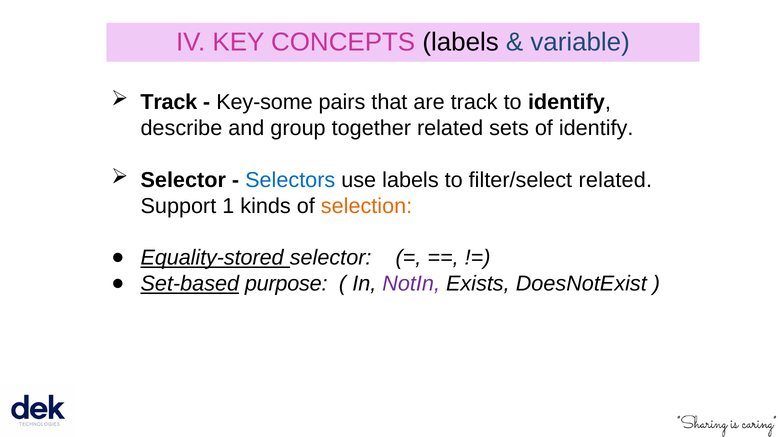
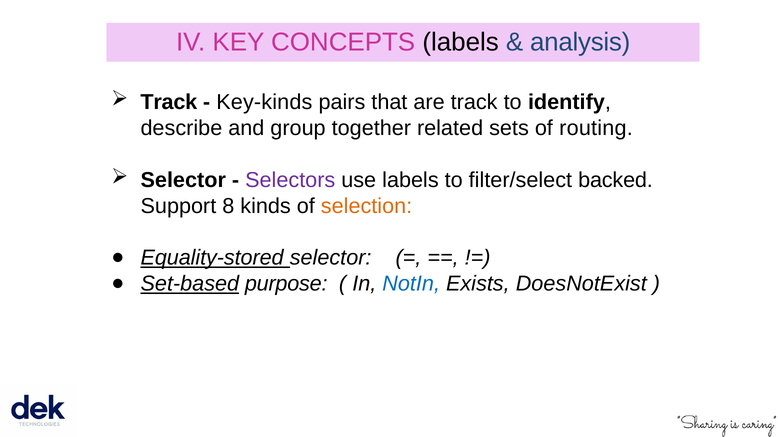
variable: variable -> analysis (580, 42)
Key-some: Key-some -> Key-kinds (264, 102)
of identify: identify -> routing (596, 128)
Selectors colour: blue -> purple (290, 180)
filter/select related: related -> backed (615, 180)
1: 1 -> 8 (228, 206)
NotIn colour: purple -> blue (411, 284)
